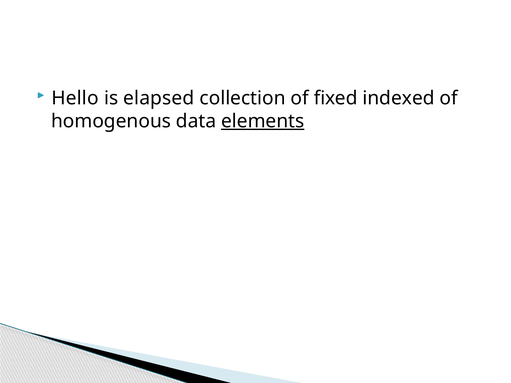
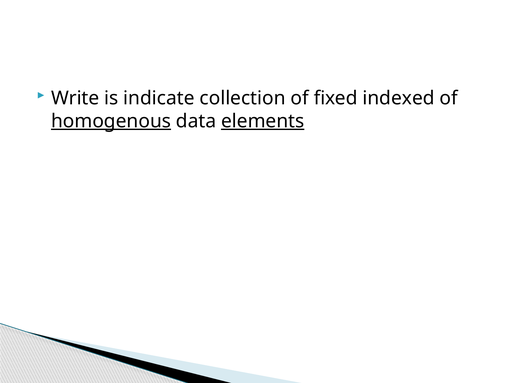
Hello: Hello -> Write (75, 98)
elapsed: elapsed -> indicate (159, 98)
homogenous underline: none -> present (111, 121)
